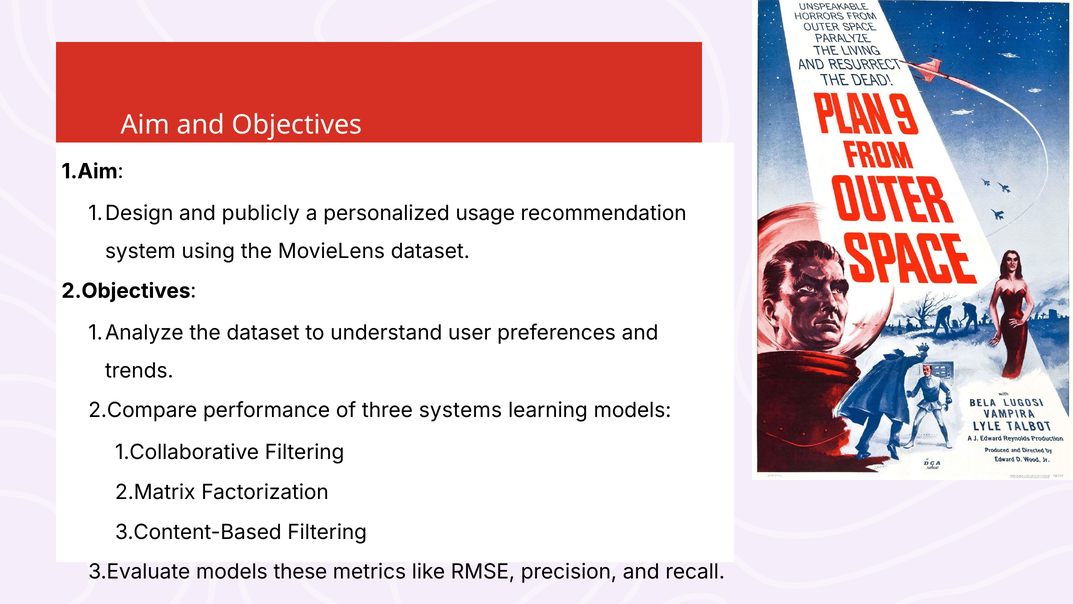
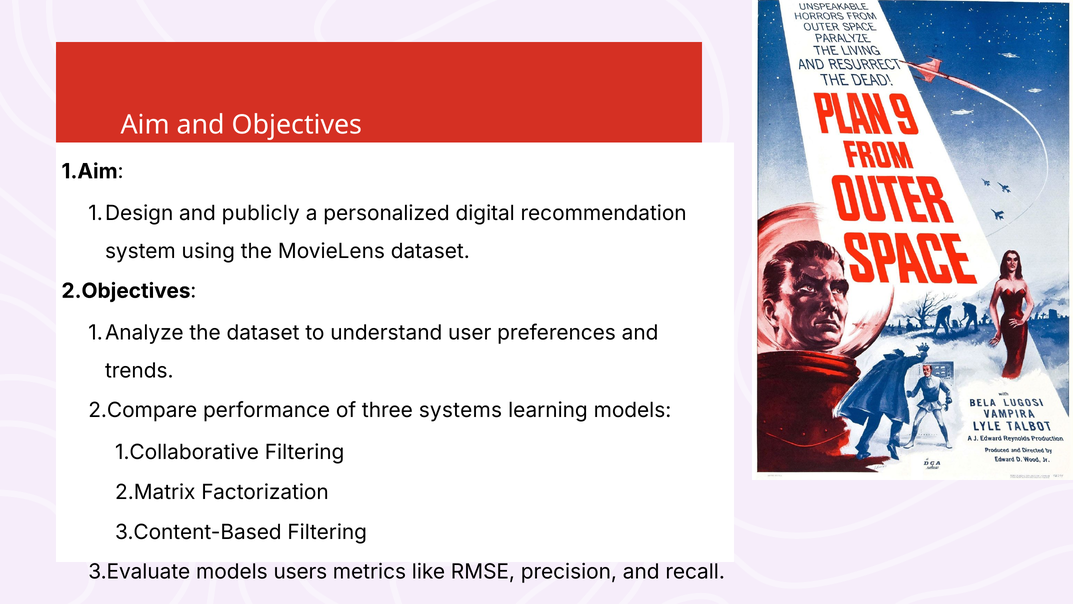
usage: usage -> digital (485, 213)
these: these -> users (300, 572)
